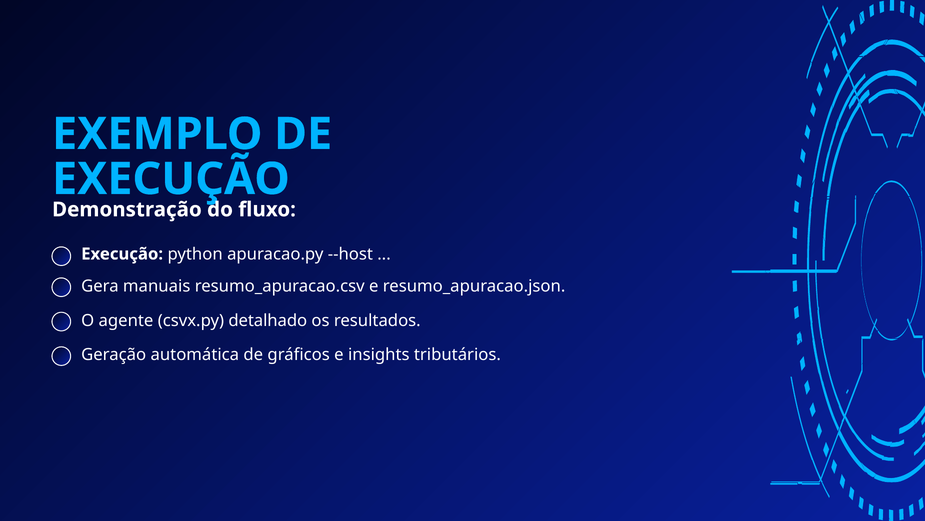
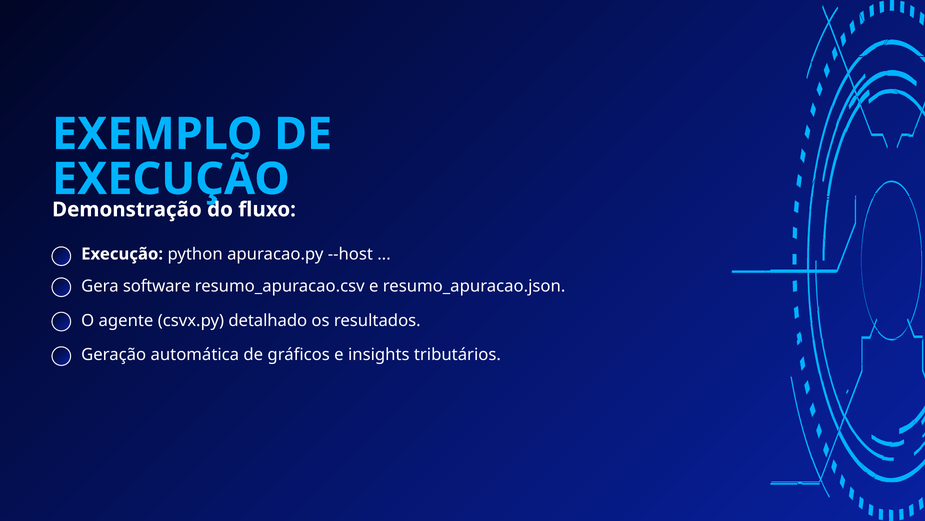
manuais: manuais -> software (157, 286)
